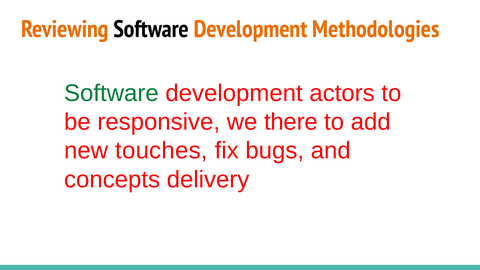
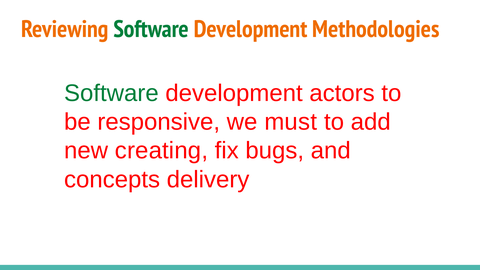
Software colour: black -> green (151, 29)
there: there -> must (291, 122)
touches: touches -> creating (161, 151)
